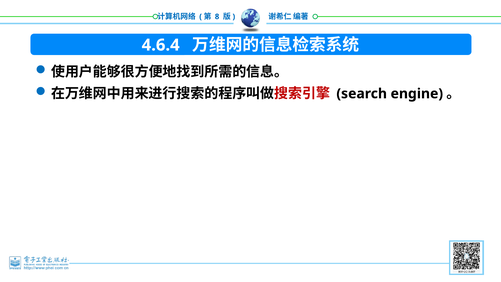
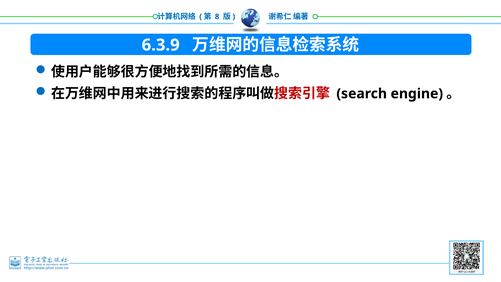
4.6.4: 4.6.4 -> 6.3.9 (161, 45)
